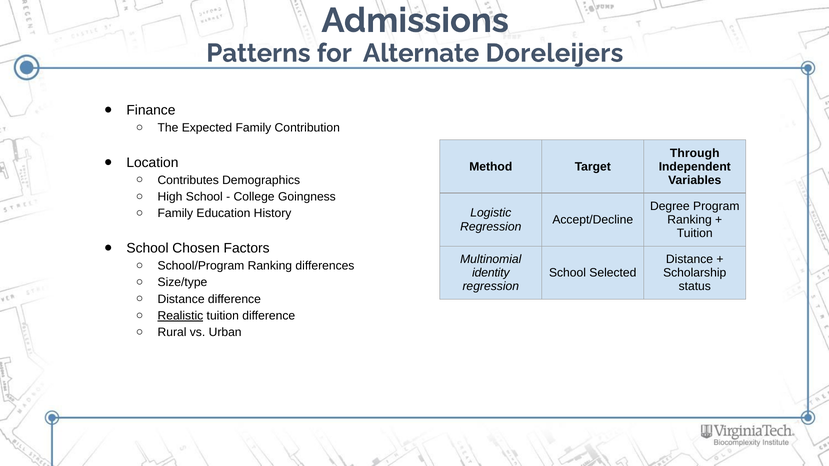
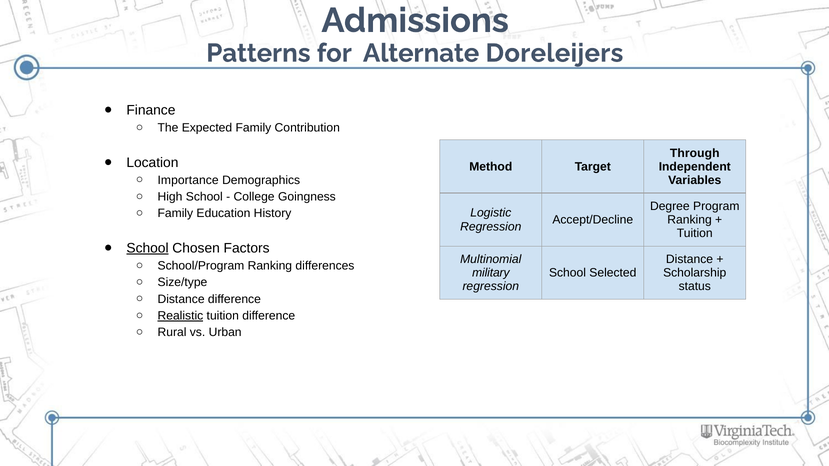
Contributes: Contributes -> Importance (188, 180)
School underline: none -> present (148, 248)
identity: identity -> military (491, 273)
